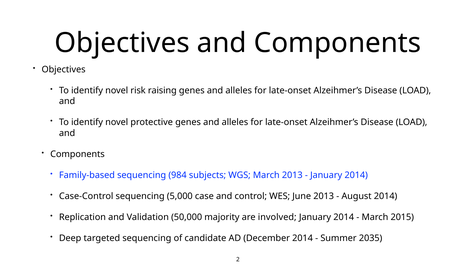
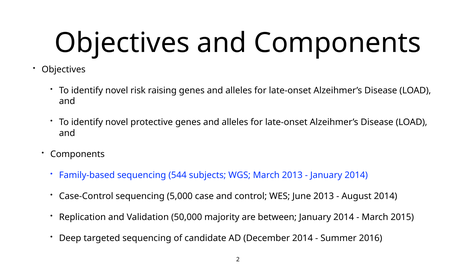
984: 984 -> 544 (178, 175)
involved: involved -> between (277, 217)
2035: 2035 -> 2016 (371, 238)
